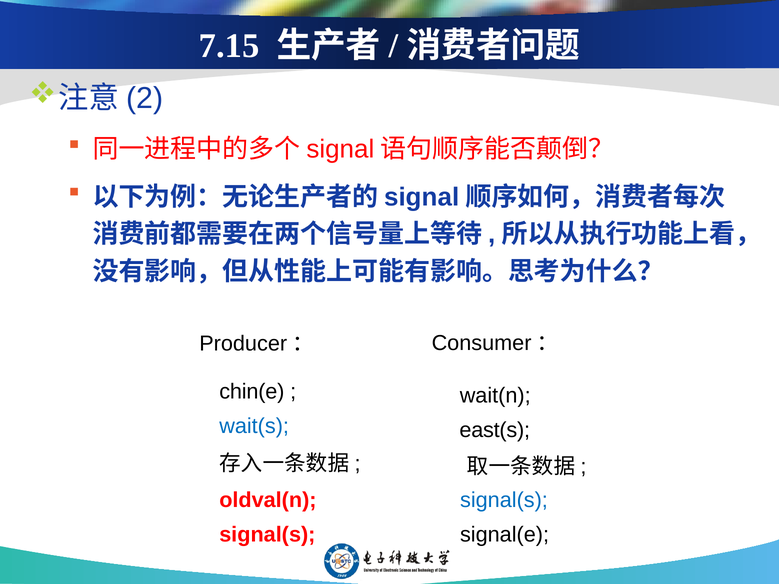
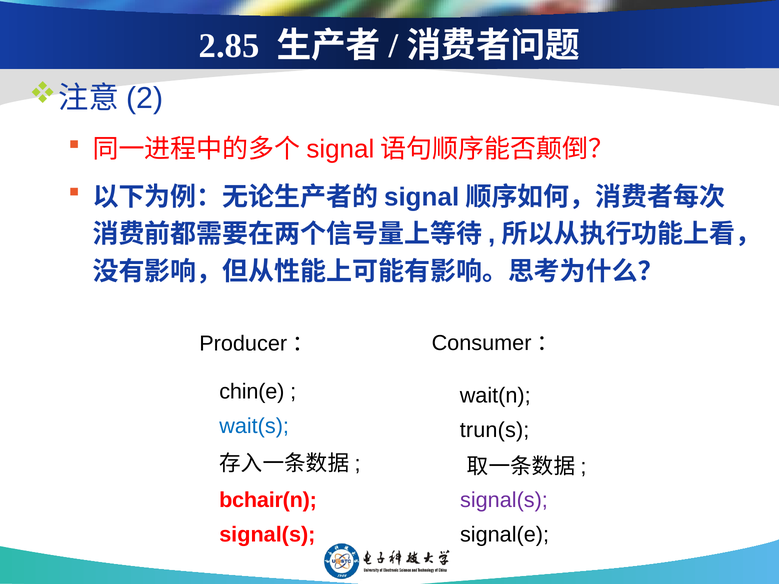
7.15: 7.15 -> 2.85 (229, 46)
east(s: east(s -> trun(s (495, 430)
oldval(n: oldval(n -> bchair(n (268, 500)
signal(s colour: blue -> purple (504, 500)
